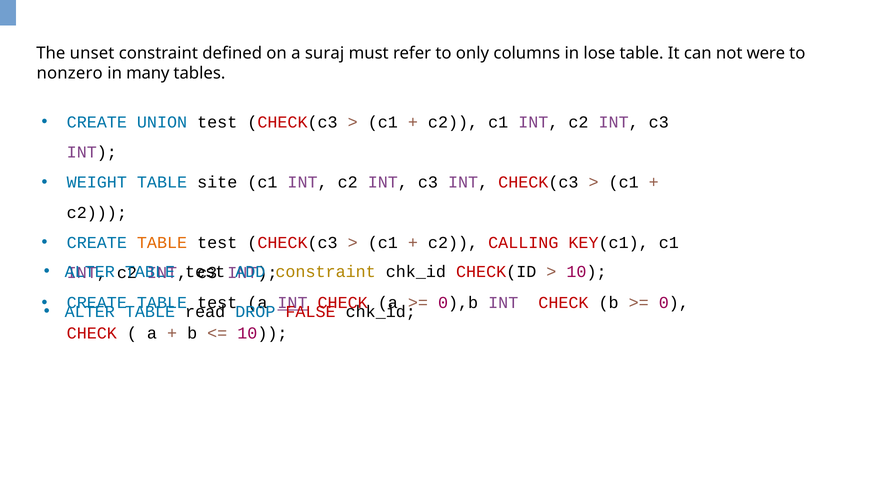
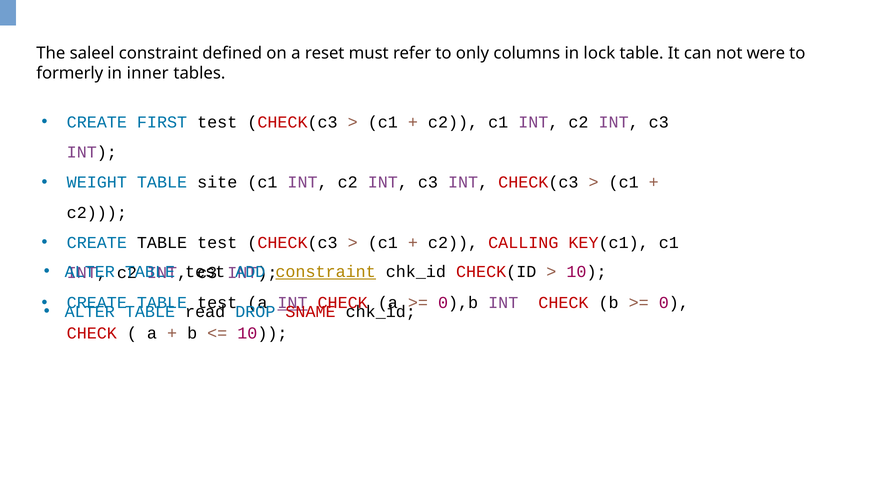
unset: unset -> saleel (92, 53)
suraj: suraj -> reset (325, 53)
lose: lose -> lock (599, 53)
nonzero: nonzero -> formerly (70, 73)
many: many -> inner (148, 73)
UNION: UNION -> FIRST (162, 122)
TABLE colour: orange -> black (162, 243)
constraint underline: none -> present (326, 272)
FALSE: FALSE -> SNAME (311, 312)
